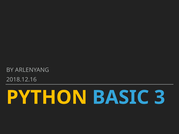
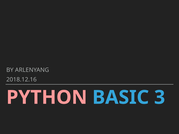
PYTHON colour: yellow -> pink (47, 98)
